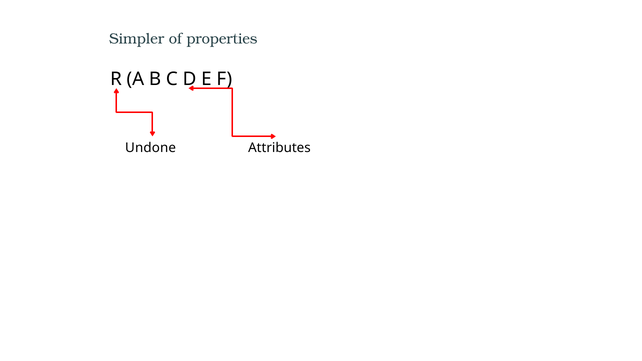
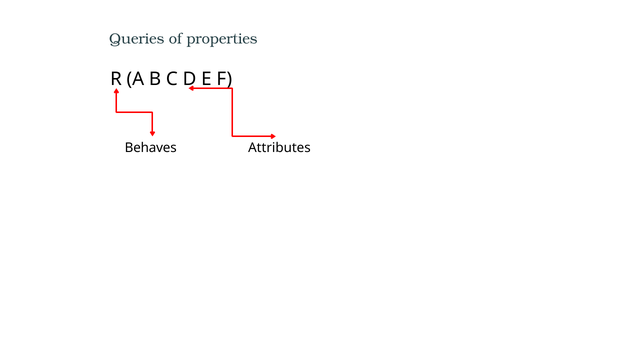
Simpler: Simpler -> Queries (137, 39)
Undone: Undone -> Behaves (151, 148)
